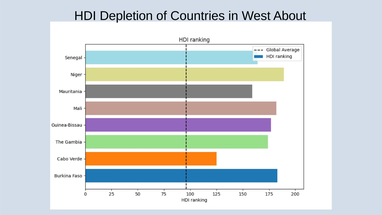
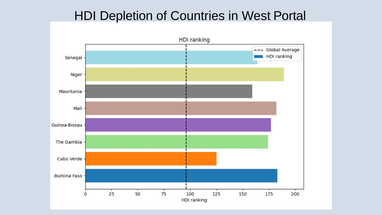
About: About -> Portal (290, 16)
